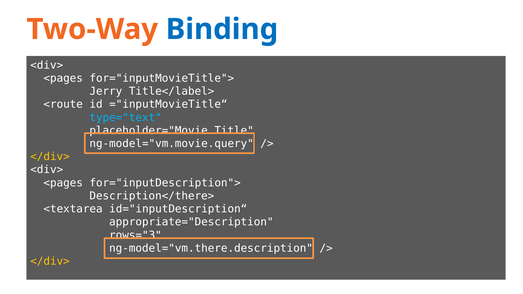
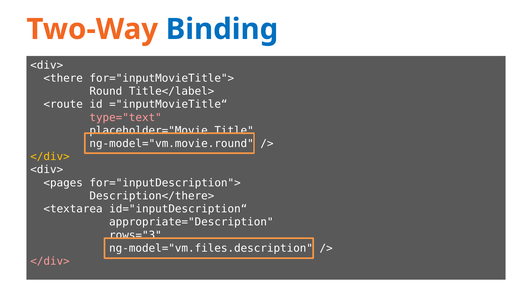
<pages: <pages -> <there (63, 78)
Jerry: Jerry -> Round (106, 91)
type="text colour: light blue -> pink (126, 118)
ng-model="vm.movie.query: ng-model="vm.movie.query -> ng-model="vm.movie.round (172, 144)
ng-model="vm.there.description: ng-model="vm.there.description -> ng-model="vm.files.description (211, 248)
</div> colour: yellow -> pink (50, 261)
